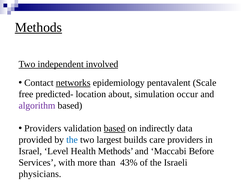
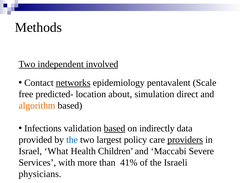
Methods underline: present -> none (38, 27)
occur: occur -> direct (187, 94)
algorithm colour: purple -> orange (37, 105)
Providers: Providers -> Infections (43, 128)
builds: builds -> policy (135, 139)
providers underline: none -> present (185, 139)
Level: Level -> What (56, 151)
Health Methods: Methods -> Children (116, 151)
Before: Before -> Severe (201, 151)
43%: 43% -> 41% (129, 162)
